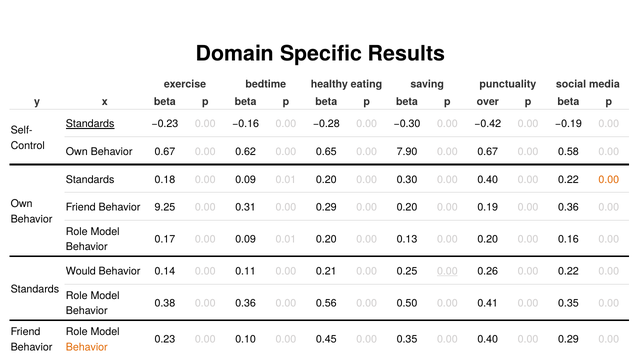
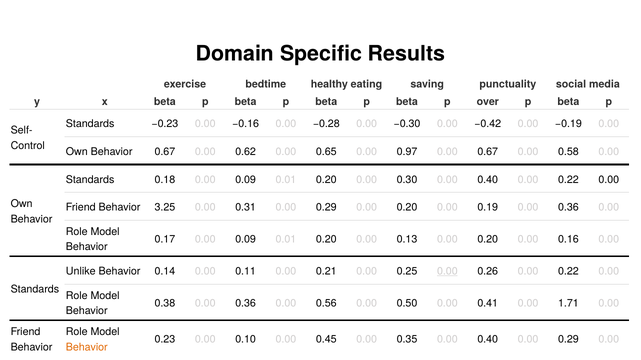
Standards underline: present -> none (90, 124)
7.90: 7.90 -> 0.97 (407, 152)
0.00 colour: orange -> black (609, 180)
9.25: 9.25 -> 3.25 (165, 208)
Would: Would -> Unlike (81, 272)
0.41 0.00 0.35: 0.35 -> 1.71 (568, 304)
